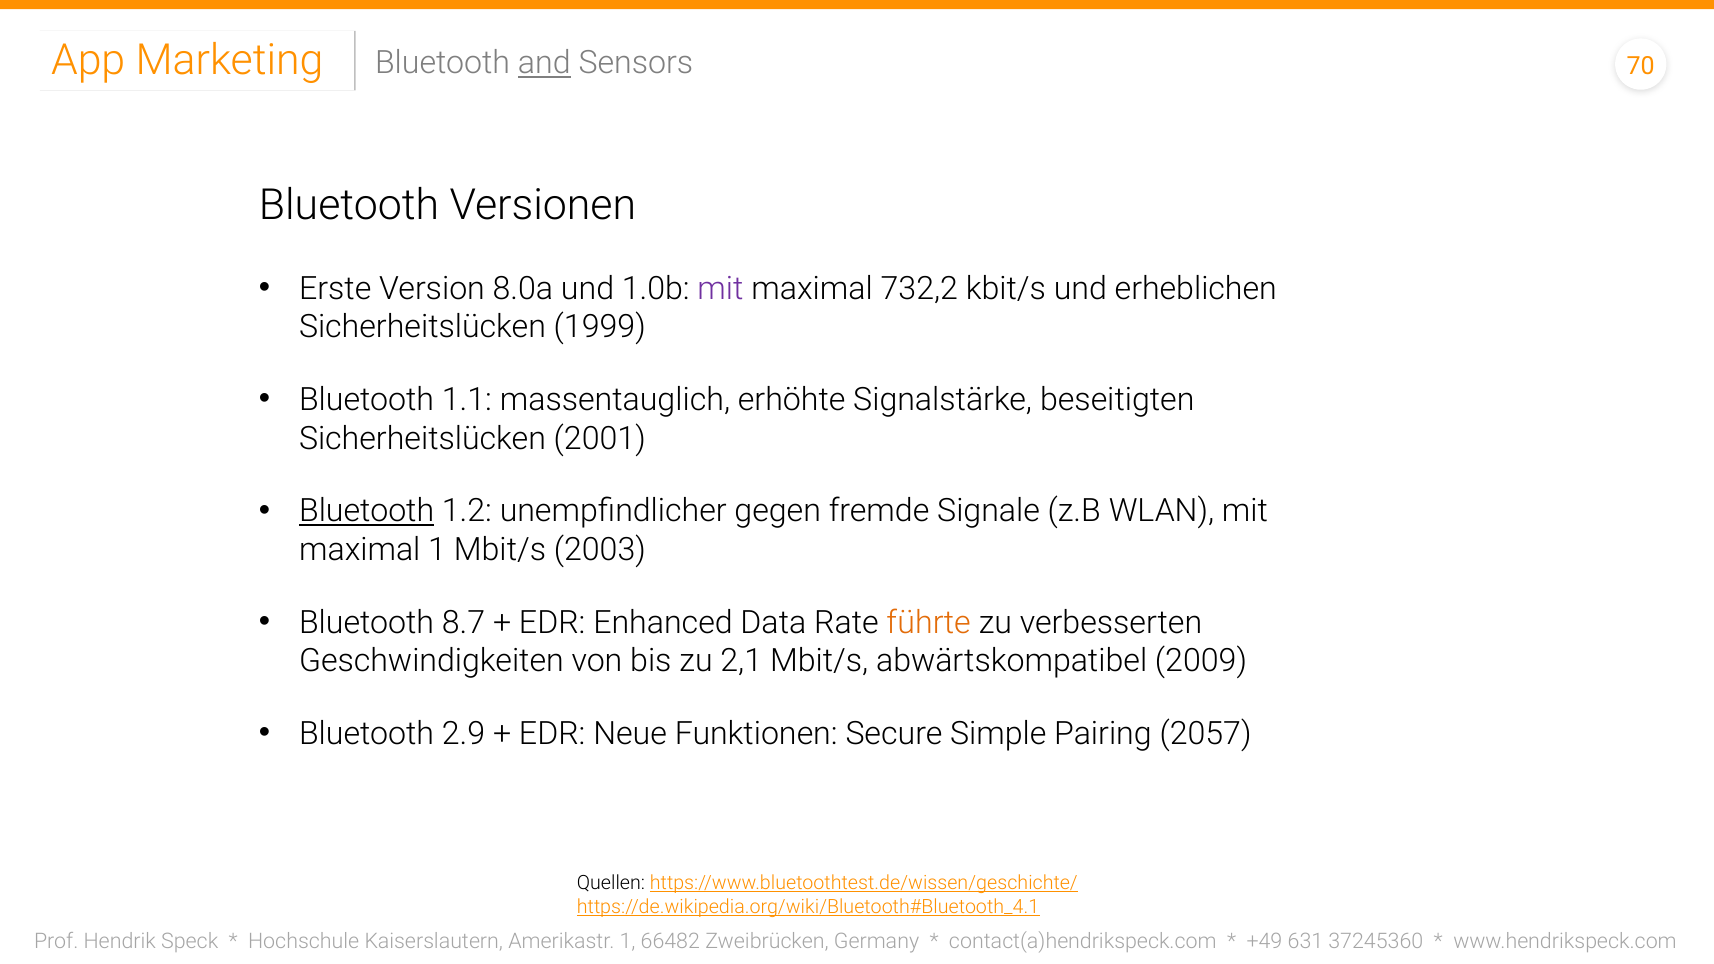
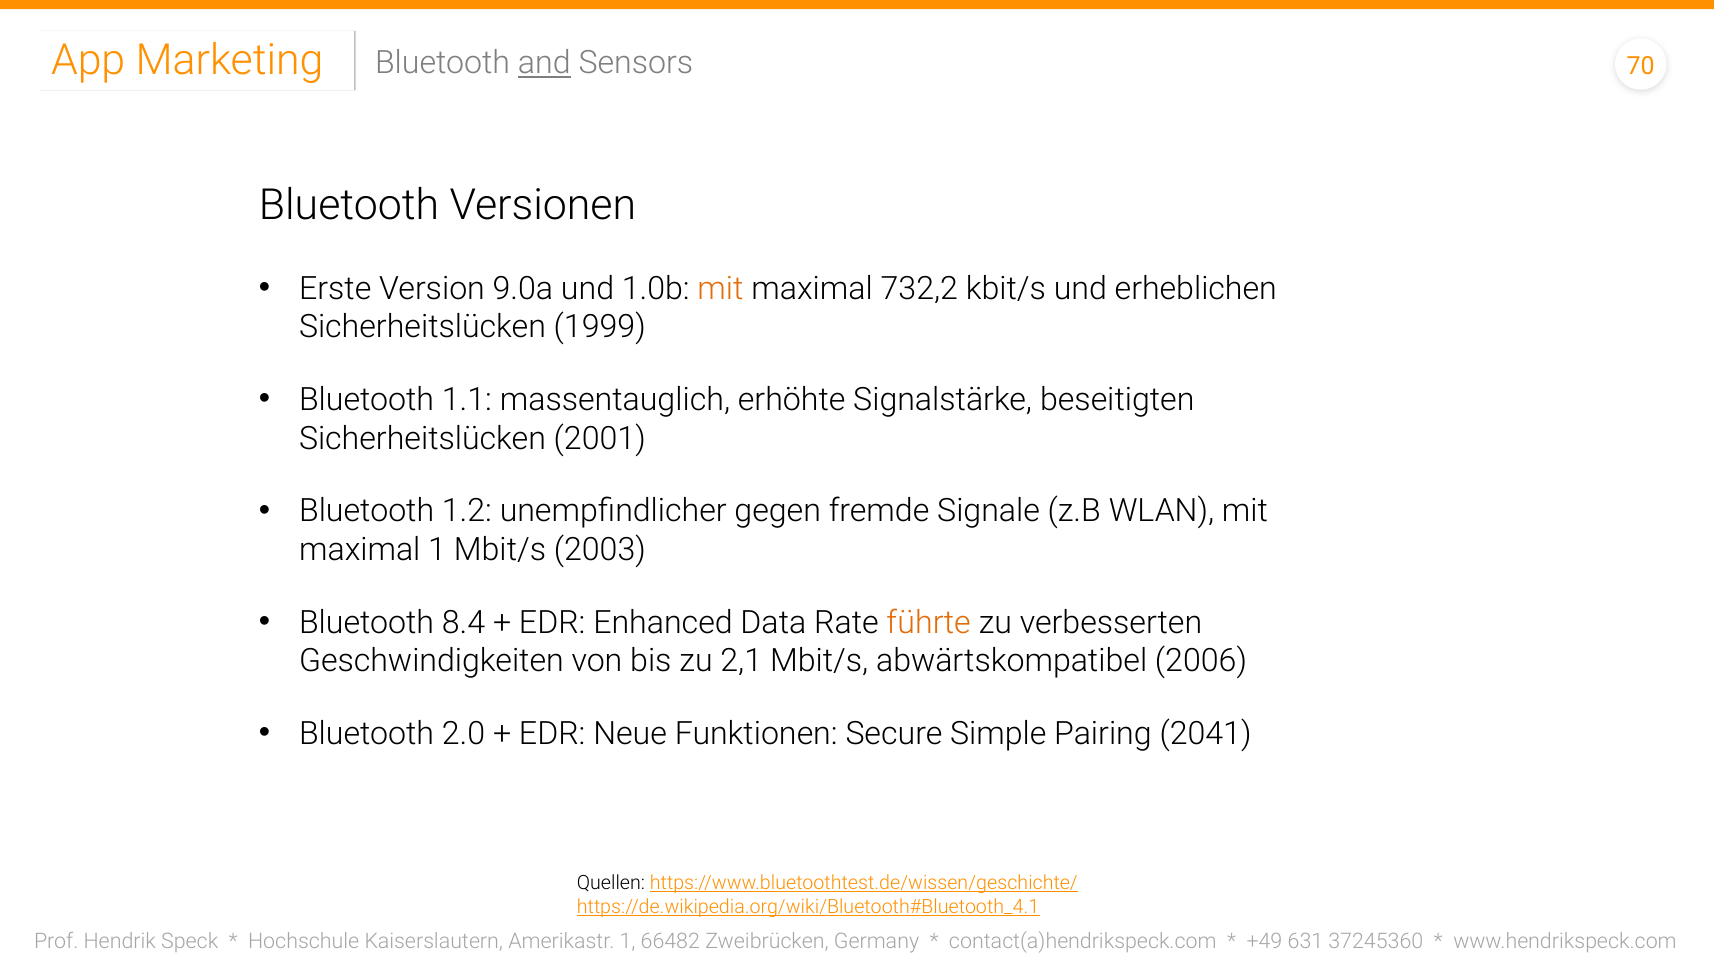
8.0a: 8.0a -> 9.0a (523, 289)
mit colour: purple -> orange (721, 289)
Bluetooth underline: present -> none (367, 511)
8.7: 8.7 -> 8.4 (464, 623)
2009: 2009 -> 2006 (1201, 661)
2.9: 2.9 -> 2.0 (464, 734)
2057: 2057 -> 2041 (1206, 734)
